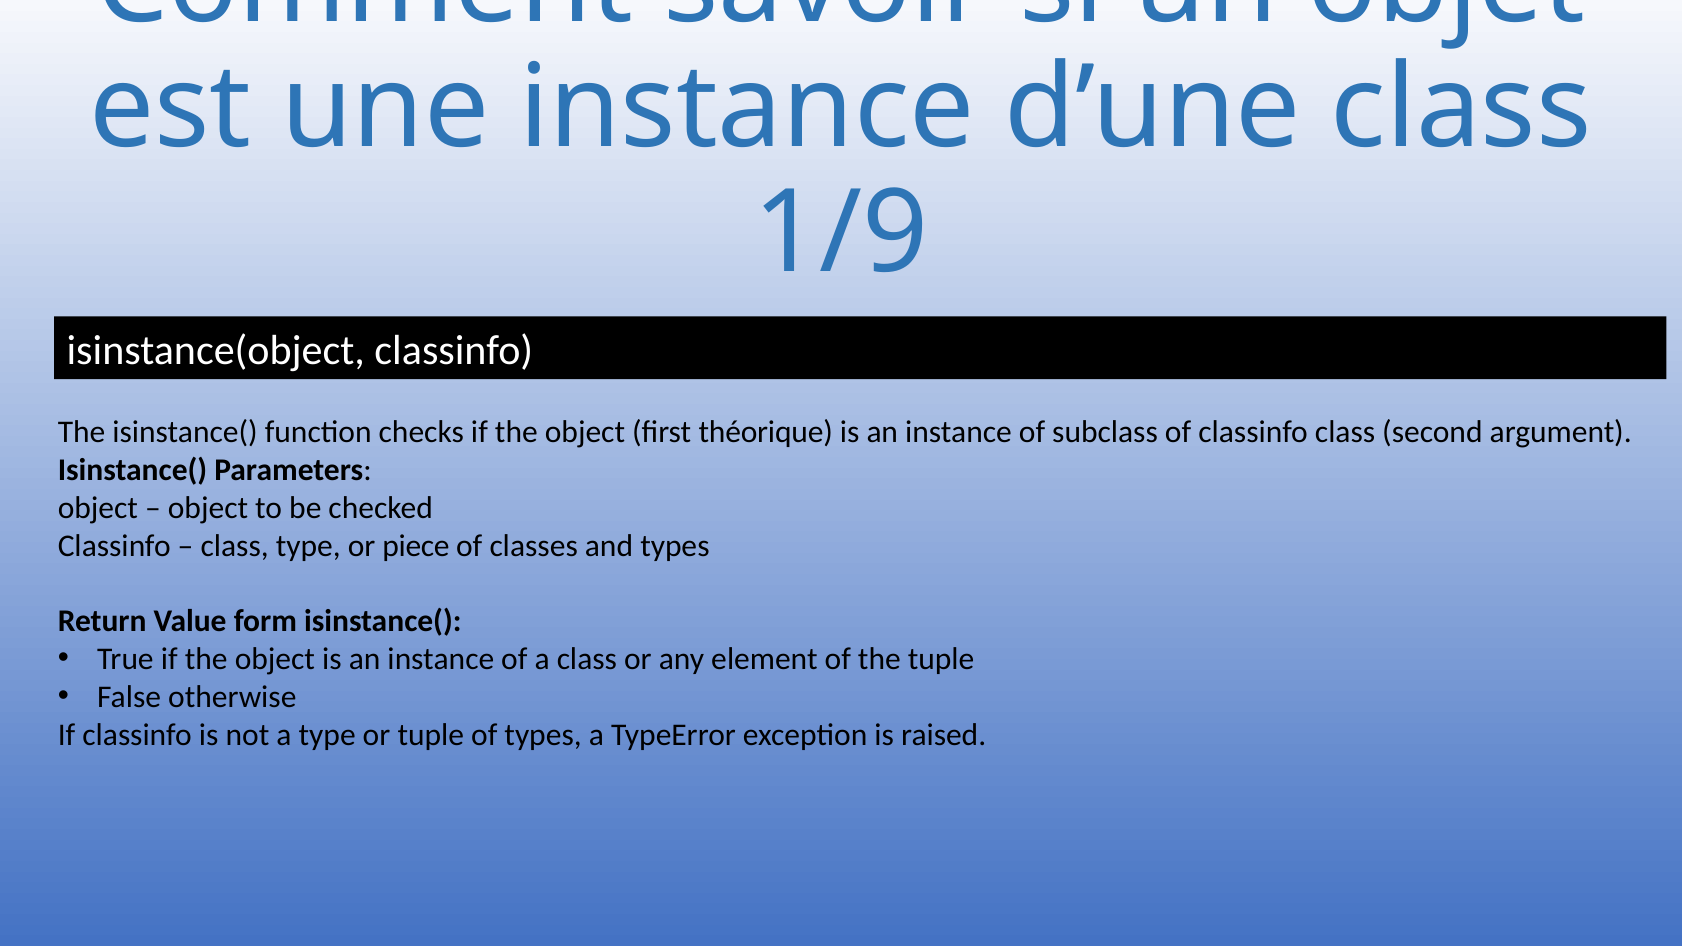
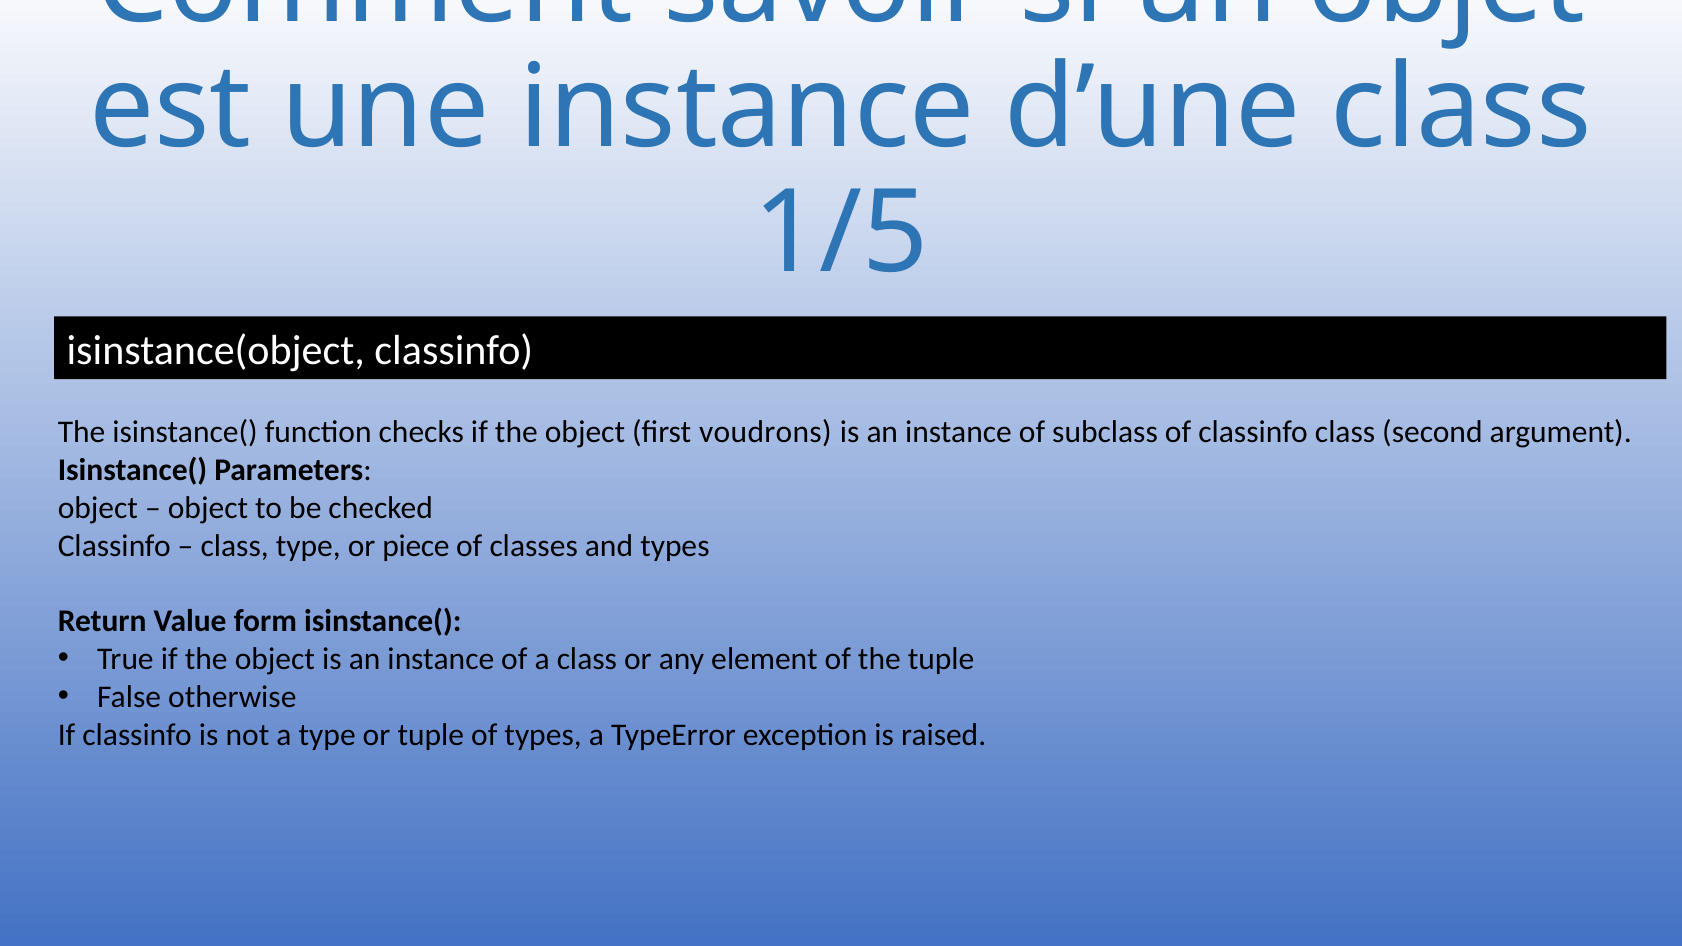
1/9: 1/9 -> 1/5 (841, 233)
théorique: théorique -> voudrons (765, 432)
